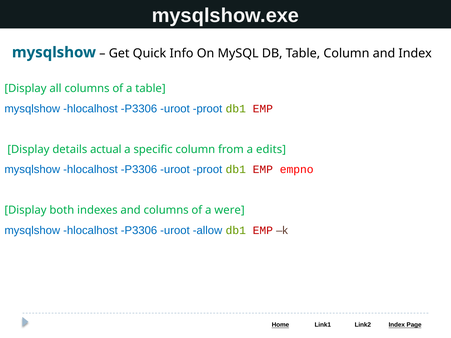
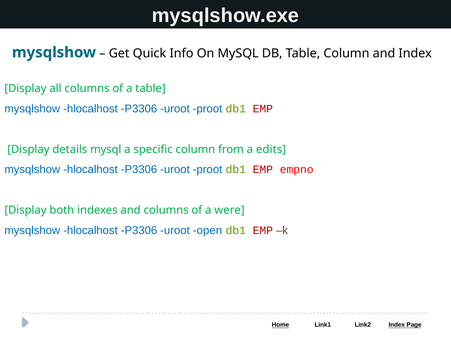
details actual: actual -> mysql (106, 149)
allow: allow -> open (207, 231)
